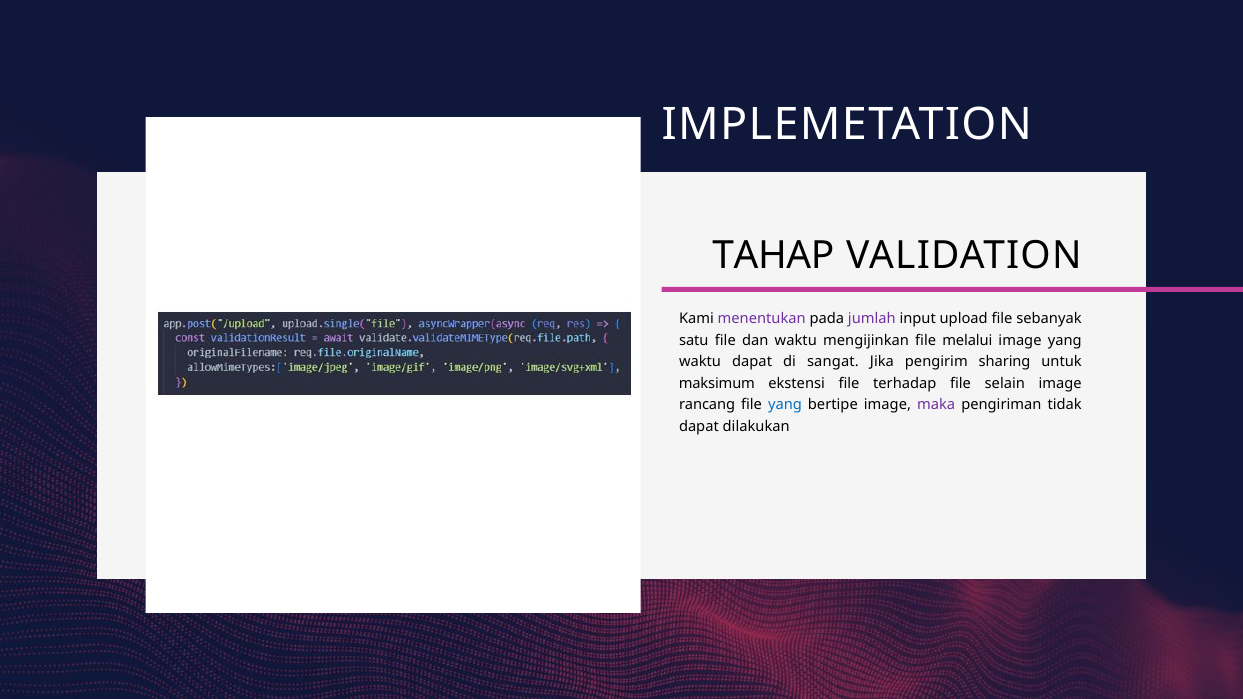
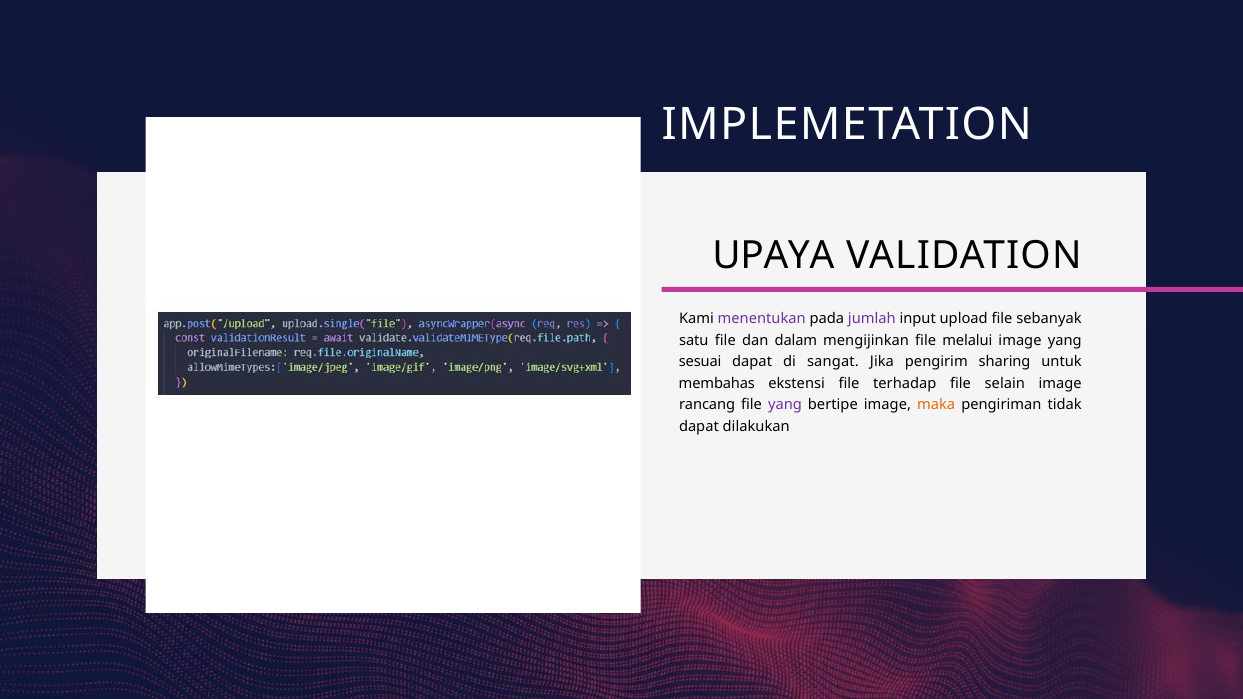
TAHAP: TAHAP -> UPAYA (773, 256)
dan waktu: waktu -> dalam (796, 340)
waktu: waktu -> sesuai (700, 362)
maksimum: maksimum -> membahas (717, 384)
yang colour: blue -> purple (785, 405)
maka colour: purple -> orange (936, 405)
